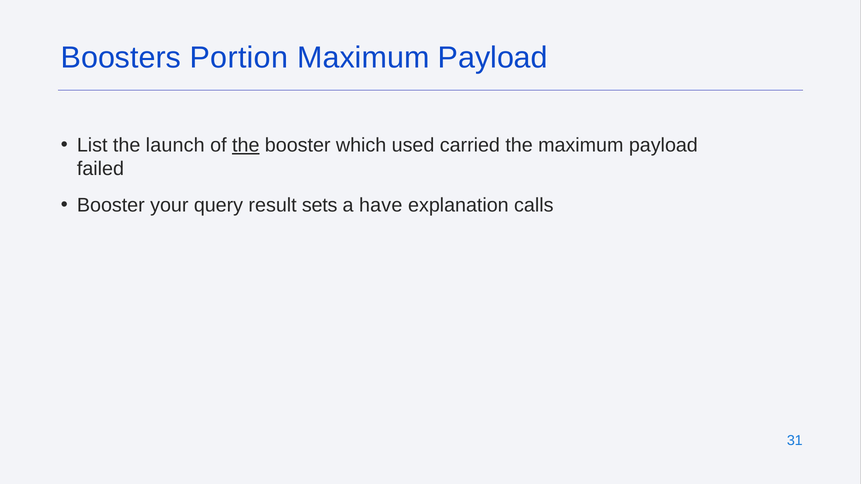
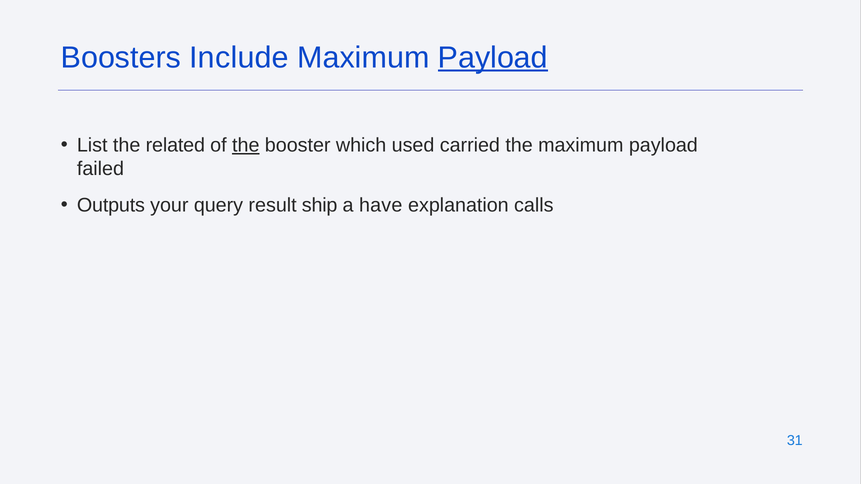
Portion: Portion -> Include (239, 58)
Payload underline: none -> present (493, 58)
launch: launch -> related (175, 145)
Booster: Booster -> Outputs (111, 205)
sets: sets -> ship (320, 205)
